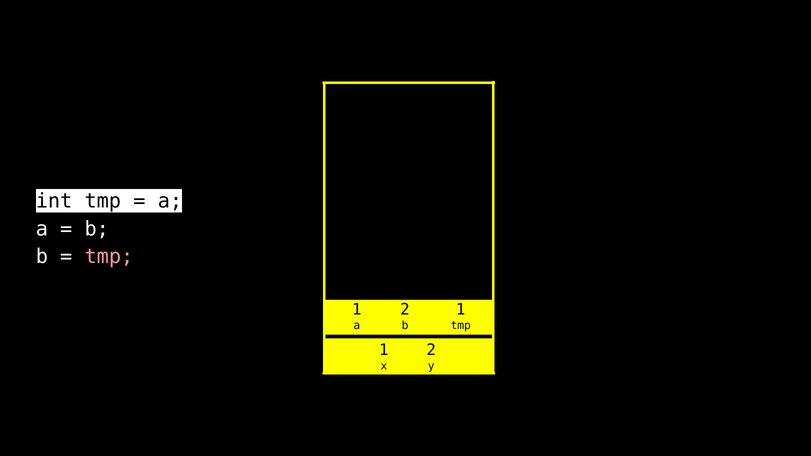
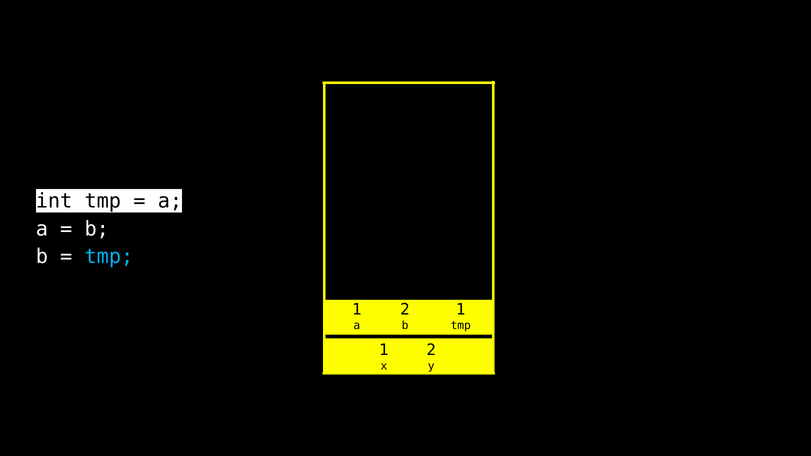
tmp colour: pink -> light blue (109, 257)
